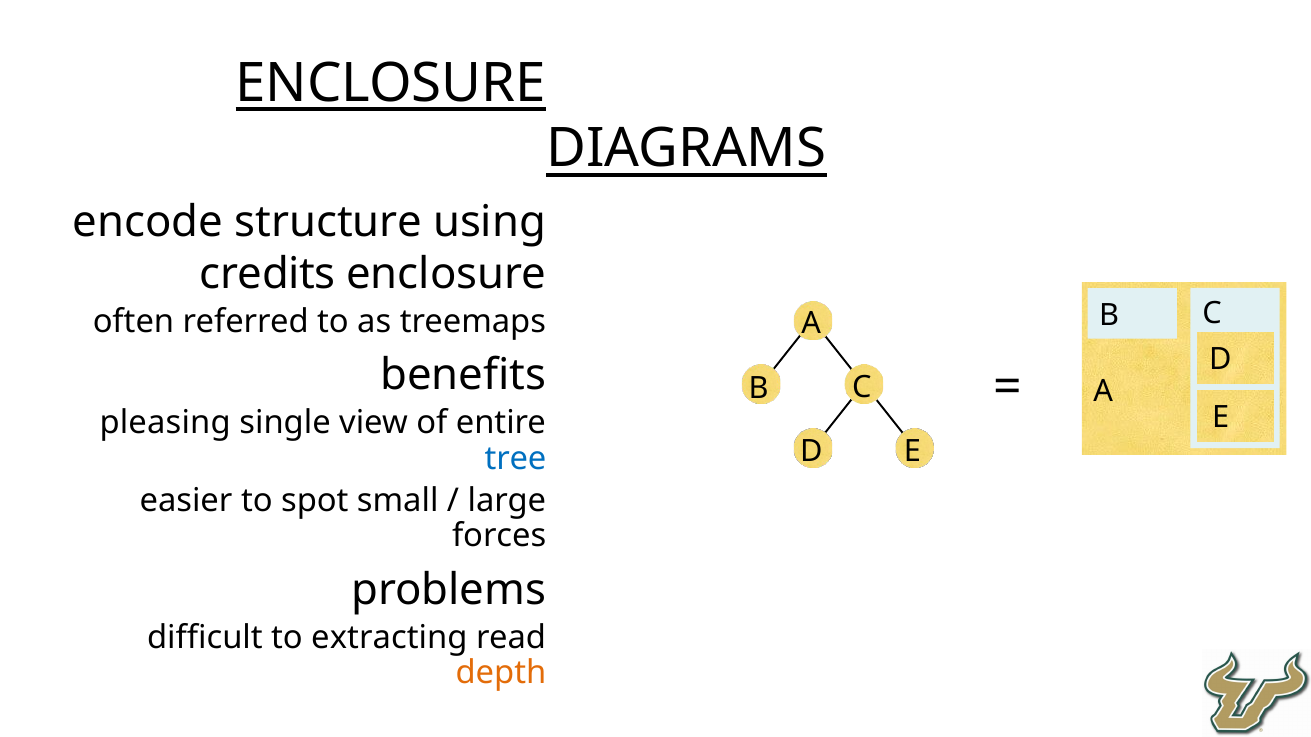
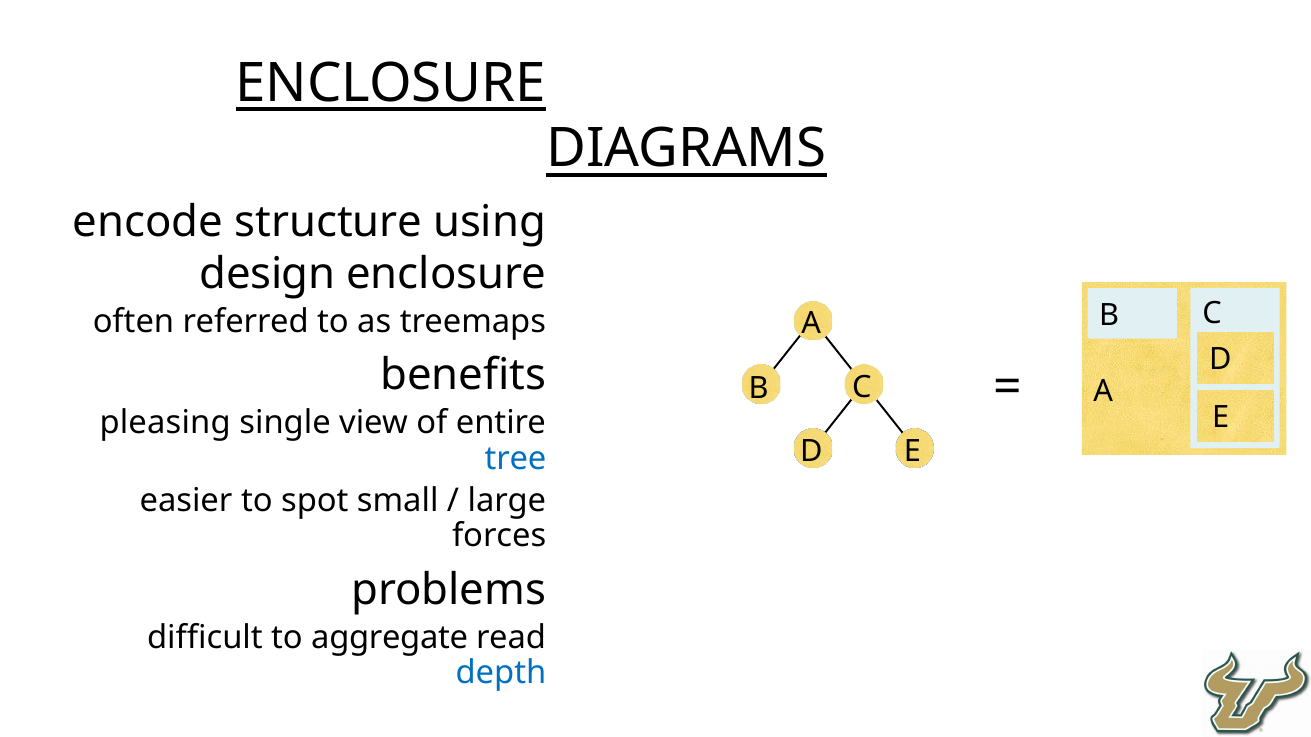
credits: credits -> design (268, 274)
extracting: extracting -> aggregate (390, 638)
depth colour: orange -> blue (501, 673)
